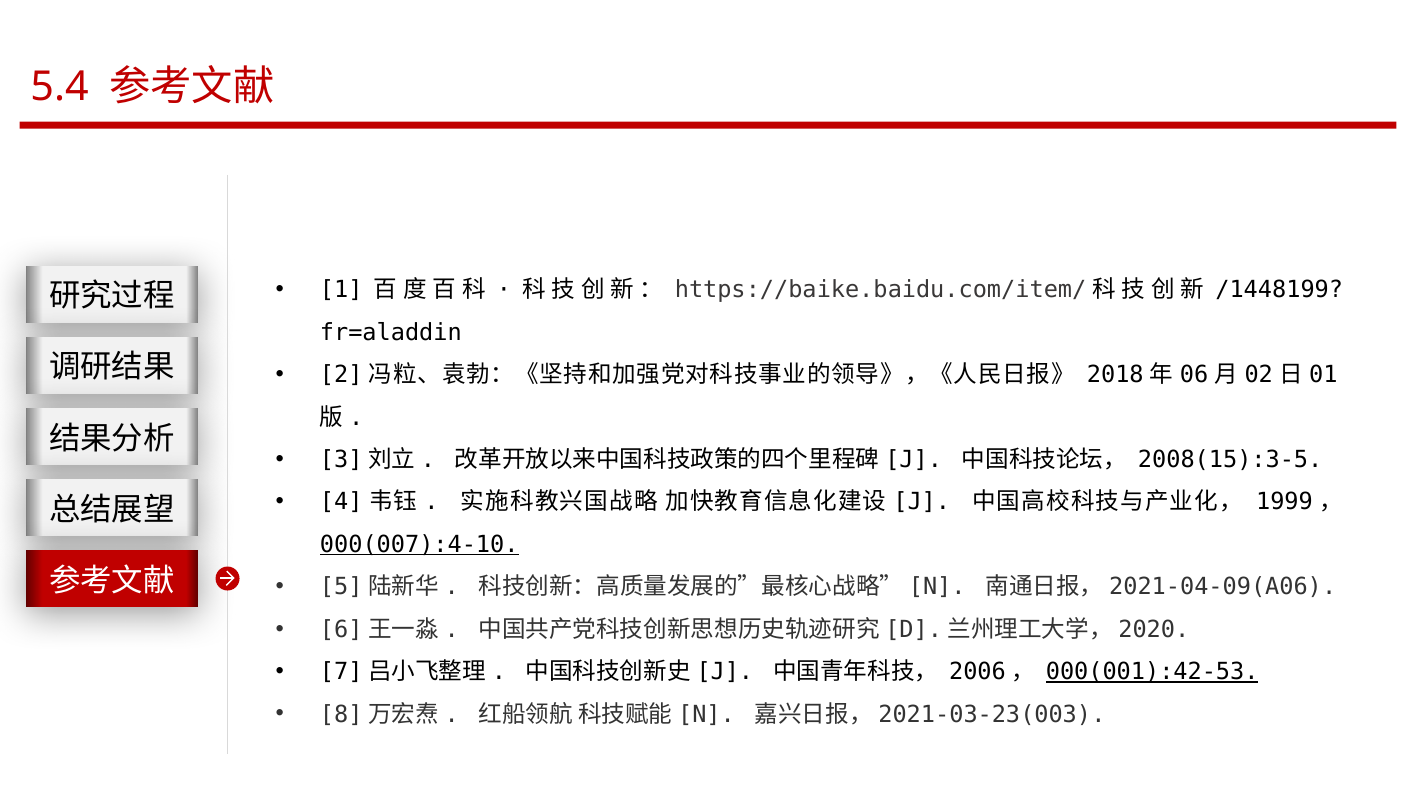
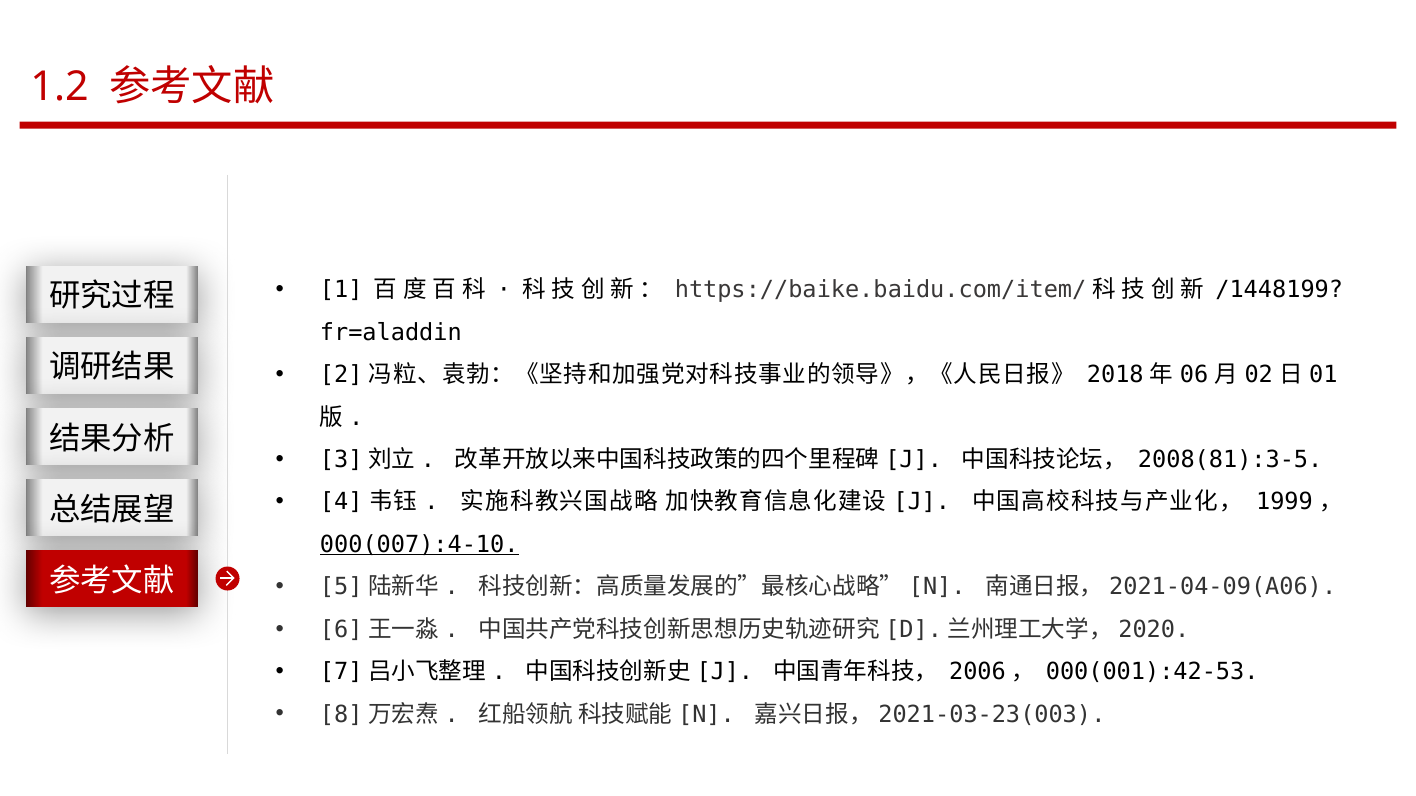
5.4: 5.4 -> 1.2 (60, 86)
2008(15):3-5: 2008(15):3-5 -> 2008(81):3-5 (1230, 460)
000(001):42-53 underline: present -> none (1152, 672)
